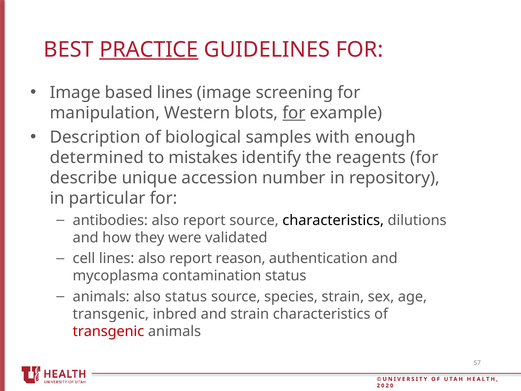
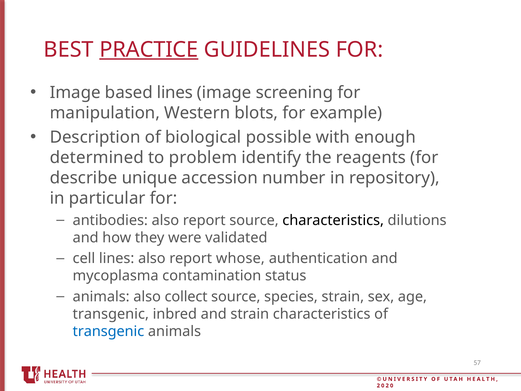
for underline: present -> none (294, 113)
samples: samples -> possible (279, 137)
mistakes: mistakes -> problem (203, 157)
reason: reason -> whose (240, 258)
also status: status -> collect (186, 297)
transgenic colour: red -> blue (108, 331)
